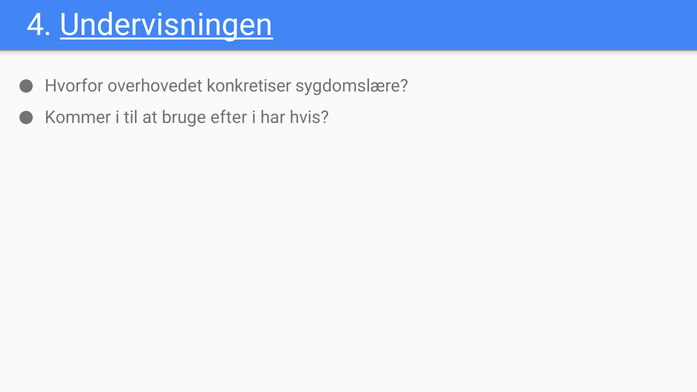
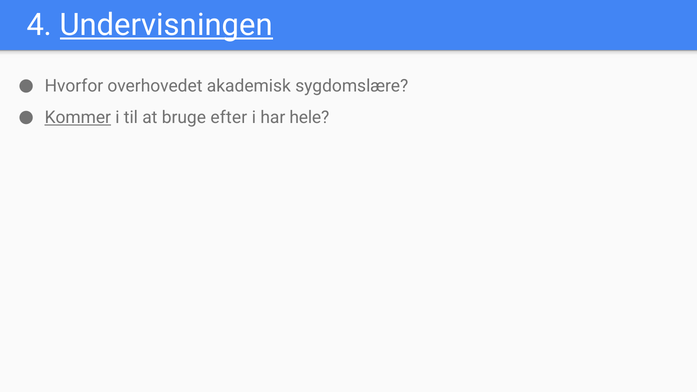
konkretiser: konkretiser -> akademisk (249, 86)
Kommer underline: none -> present (78, 118)
hvis: hvis -> hele (309, 118)
